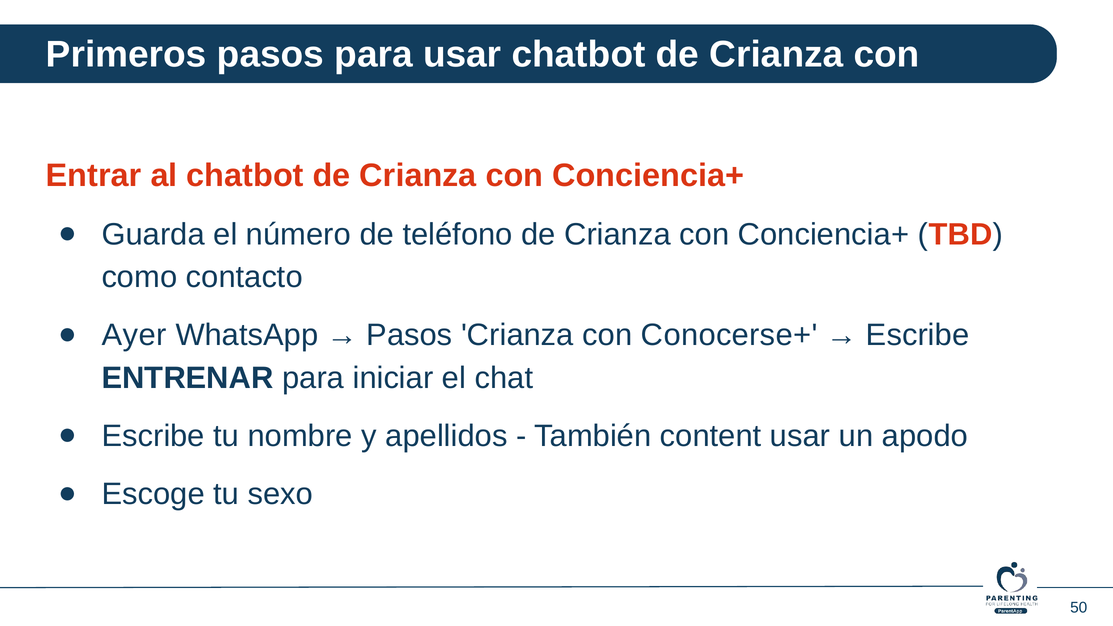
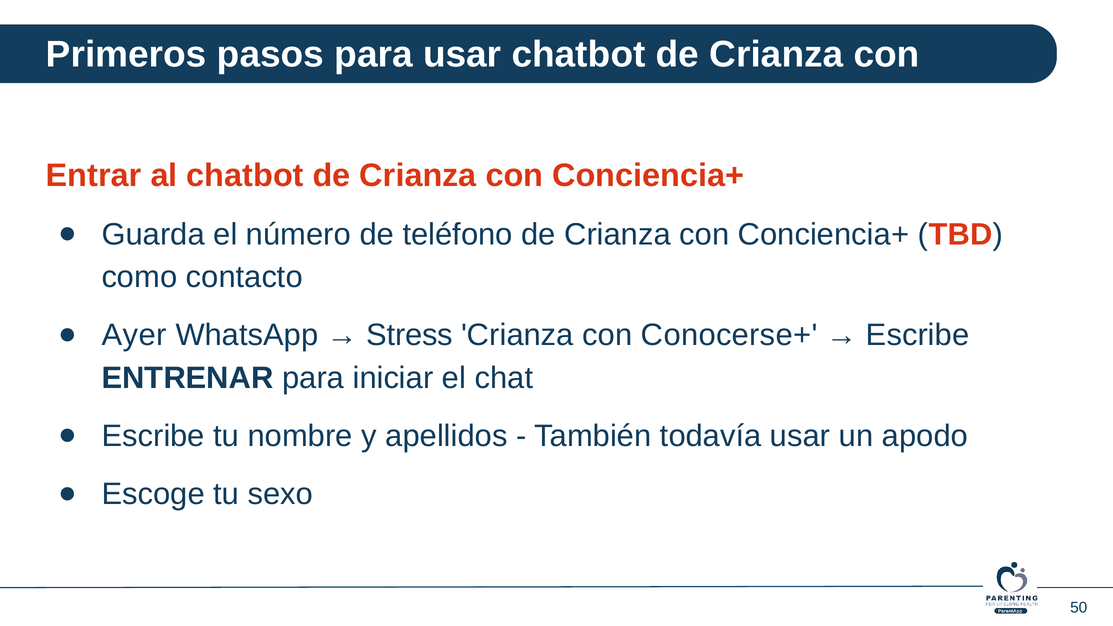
Pasos: Pasos -> Stress (410, 335)
content: content -> todavía (711, 436)
